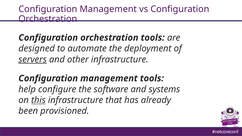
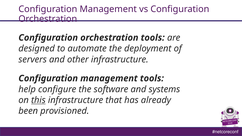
servers underline: present -> none (33, 59)
